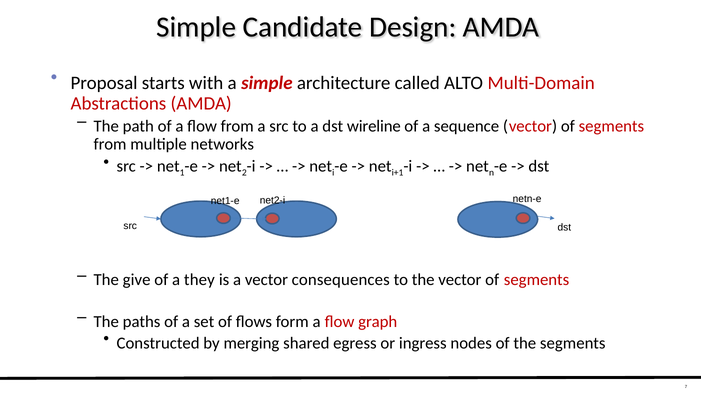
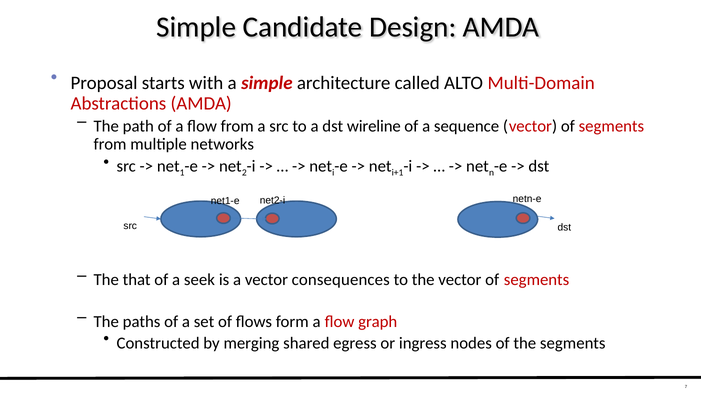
give: give -> that (137, 280)
they: they -> seek (199, 280)
